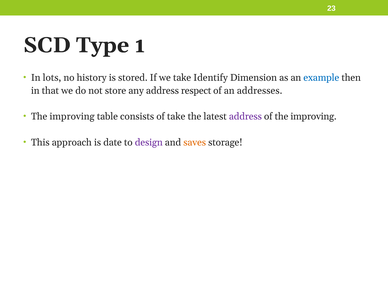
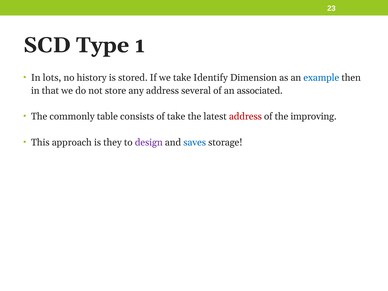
respect: respect -> several (196, 91)
addresses: addresses -> associated (260, 91)
improving: improving -> commonly (72, 116)
address colour: purple -> red (245, 116)
date: date -> they (113, 142)
saves colour: orange -> blue (195, 142)
